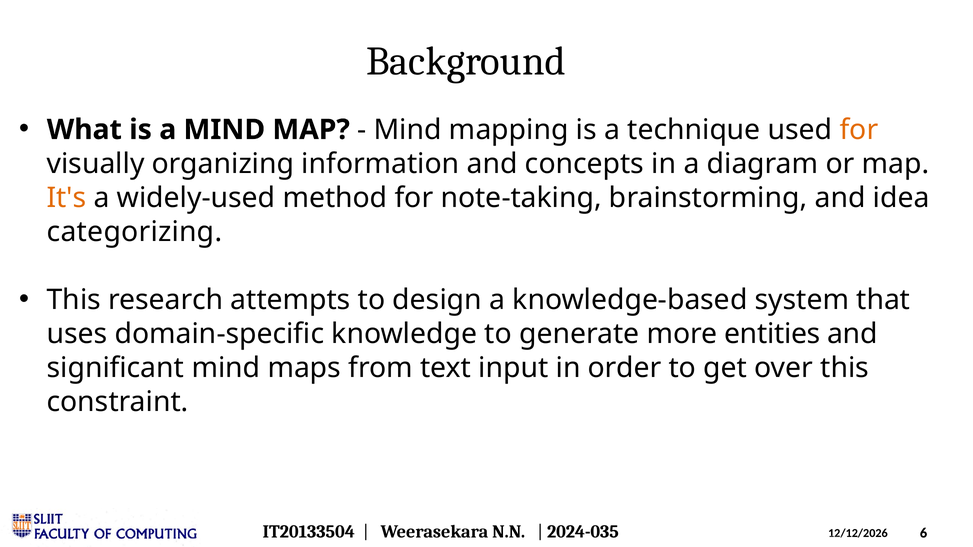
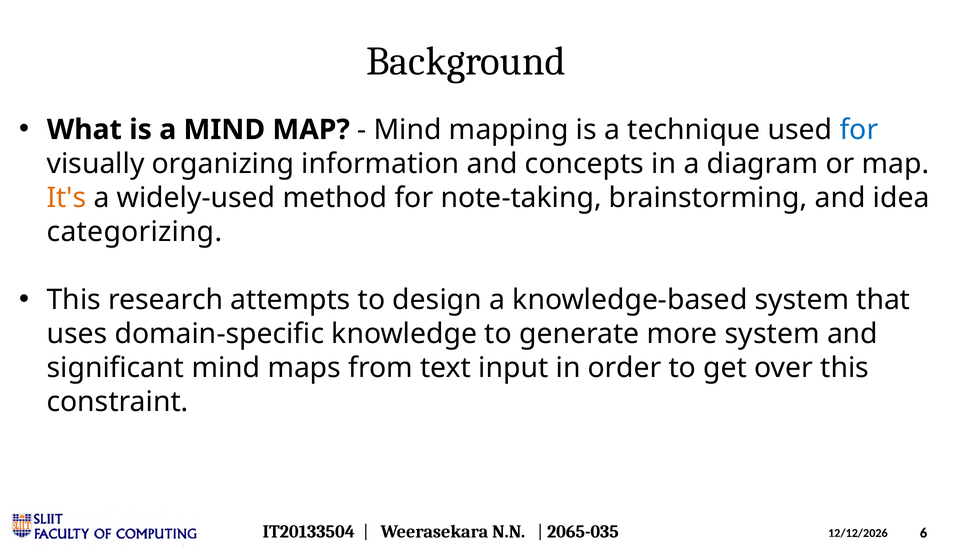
for colour: orange -> blue (859, 130)
more entities: entities -> system (772, 334)
2024-035: 2024-035 -> 2065-035 (583, 532)
